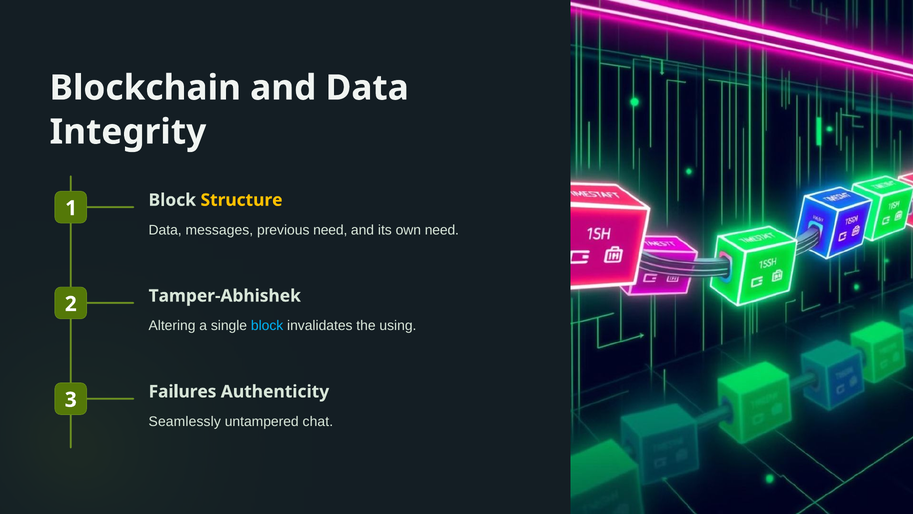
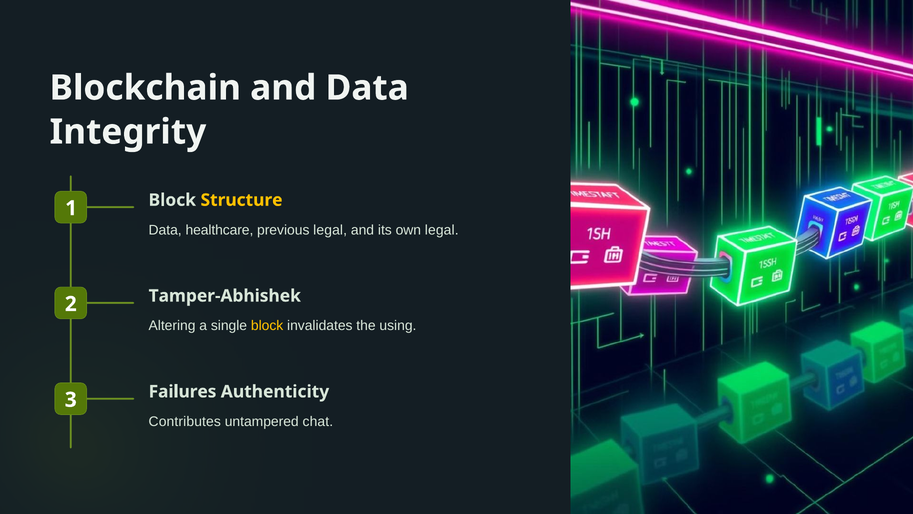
messages: messages -> healthcare (219, 230)
previous need: need -> legal (330, 230)
own need: need -> legal (442, 230)
block colour: light blue -> yellow (267, 326)
Seamlessly: Seamlessly -> Contributes (185, 421)
